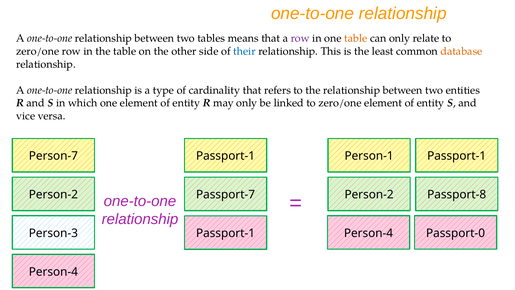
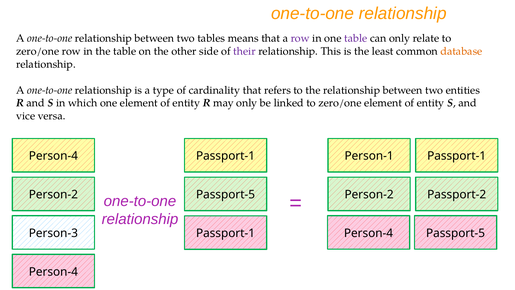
table colour: orange -> purple (356, 38)
their colour: blue -> purple (244, 51)
Person-7: Person-7 -> Person-4 (53, 156)
Person-2 Passport-7: Passport-7 -> Passport-5 (226, 194)
Passport-8: Passport-8 -> Passport-2 (457, 194)
Person-4 Passport-0: Passport-0 -> Passport-5 (456, 233)
